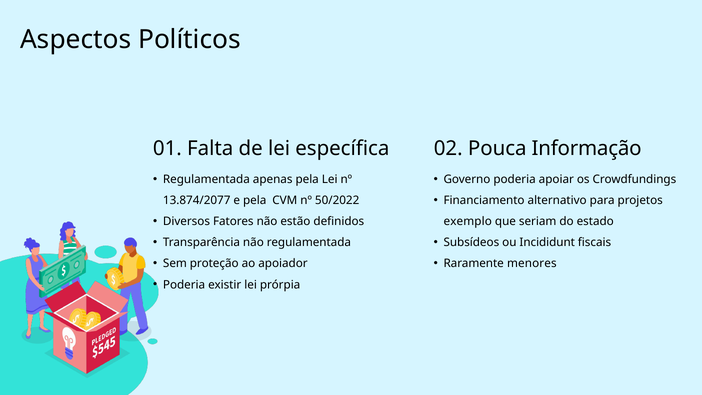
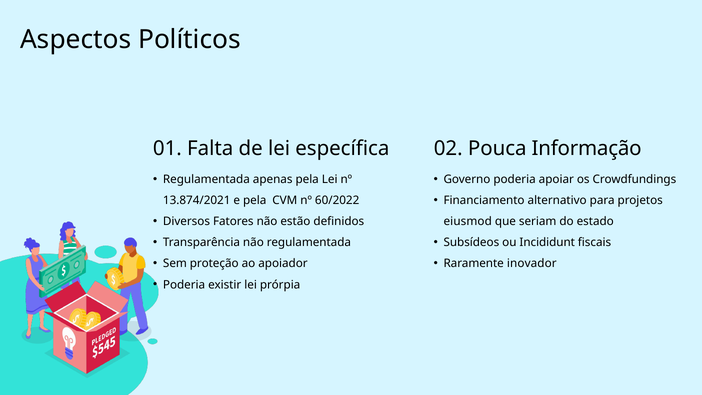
13.874/2077: 13.874/2077 -> 13.874/2021 (197, 200)
50/2022: 50/2022 -> 60/2022 (337, 200)
exemplo: exemplo -> eiusmod (468, 221)
menores: menores -> inovador (532, 264)
